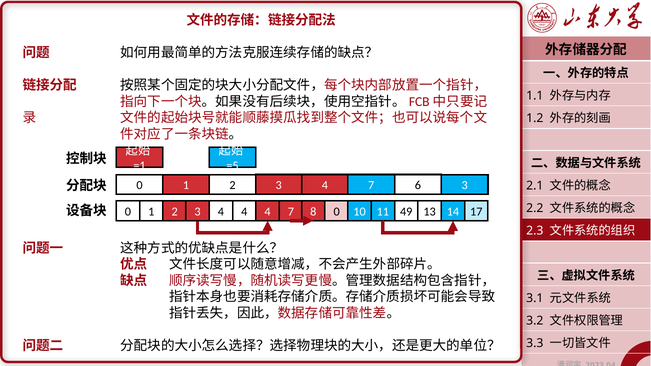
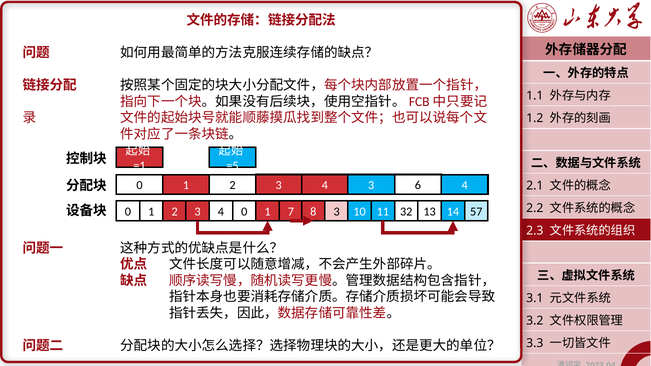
3 4 7: 7 -> 3 (371, 185)
6 3: 3 -> 4 (465, 185)
0 4: 4 -> 0 (244, 212)
4 4: 4 -> 1 (268, 212)
0: 0 -> 3 (337, 212)
49: 49 -> 32 (406, 212)
17: 17 -> 57 (476, 212)
